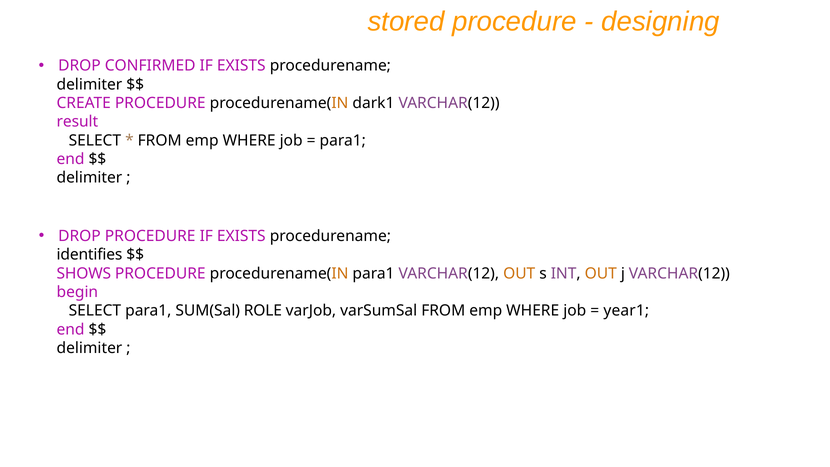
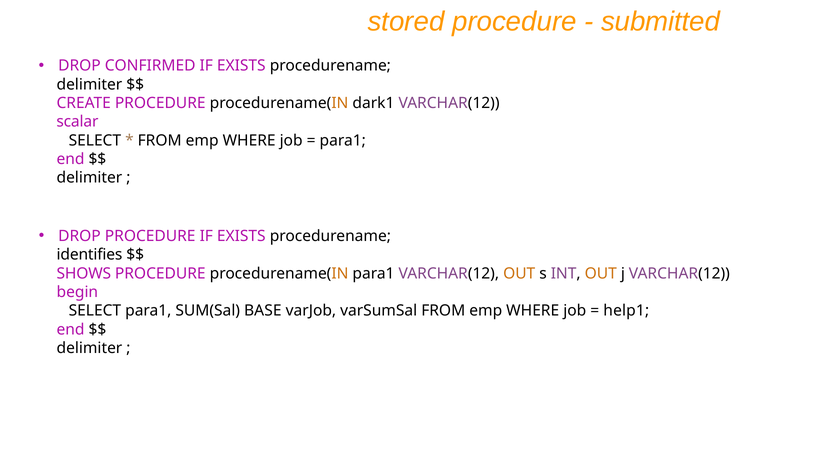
designing: designing -> submitted (661, 22)
result: result -> scalar (77, 122)
ROLE: ROLE -> BASE (263, 311)
year1: year1 -> help1 (626, 311)
